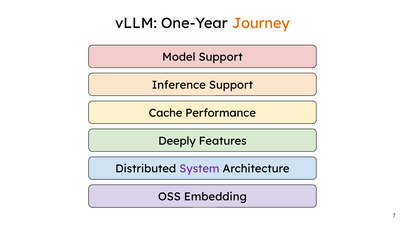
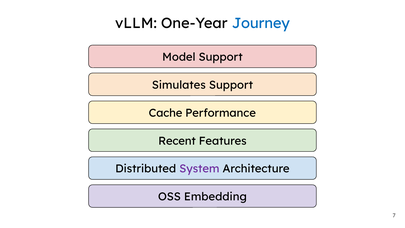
Journey colour: orange -> blue (261, 23)
Inference: Inference -> Simulates (179, 85)
Deeply: Deeply -> Recent (177, 141)
